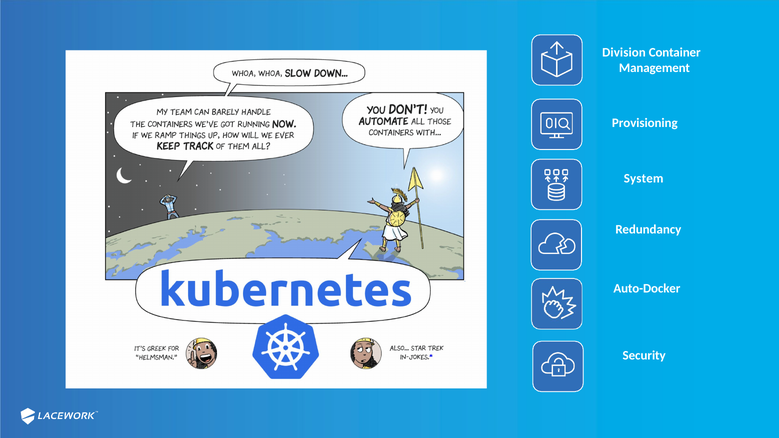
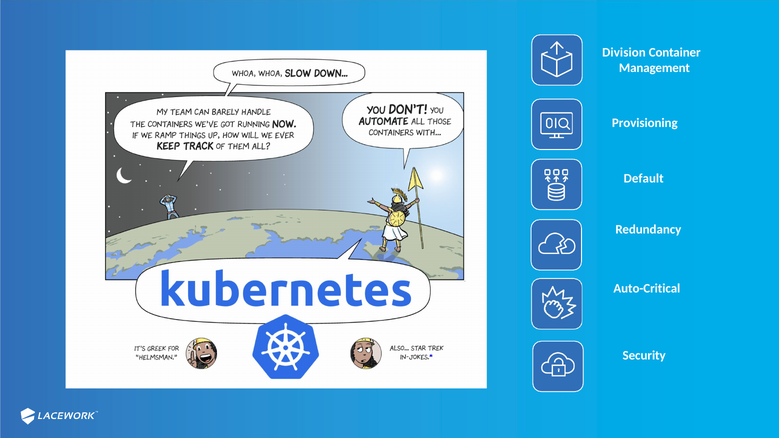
System: System -> Default (644, 179)
Auto-Docker: Auto-Docker -> Auto-Critical (647, 289)
